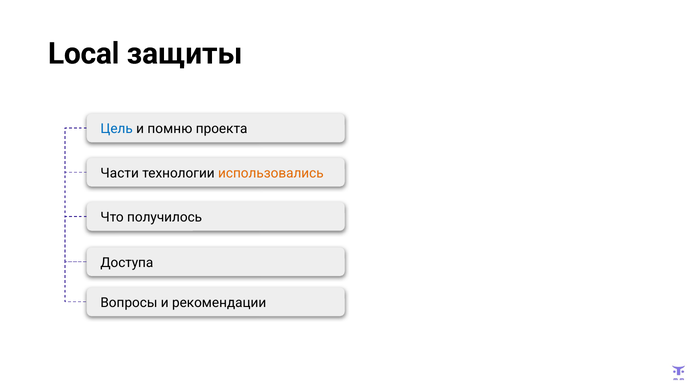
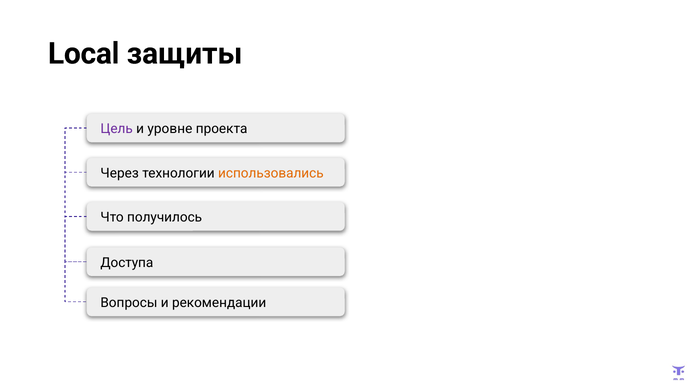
Цель colour: blue -> purple (117, 129)
помню: помню -> уровне (170, 129)
Части: Части -> Через (120, 173)
